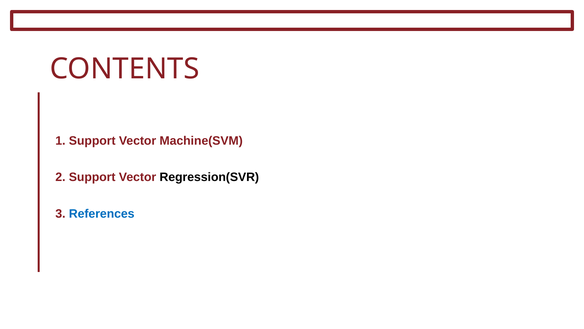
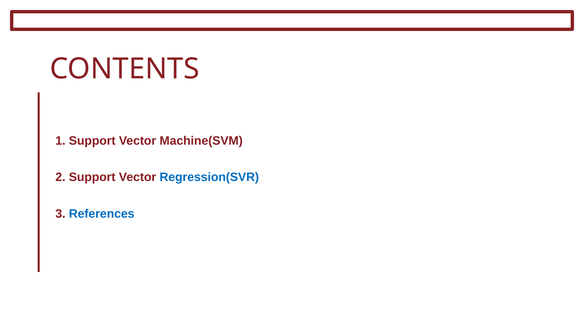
Regression(SVR colour: black -> blue (209, 177)
